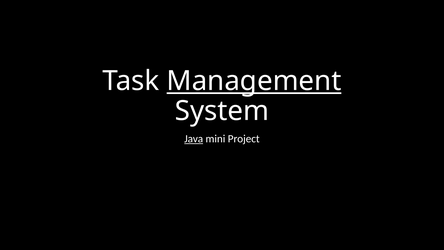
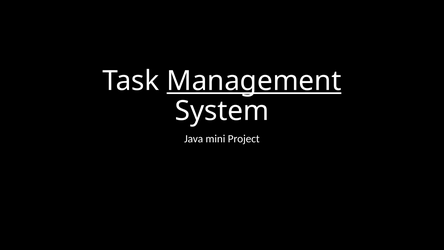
Java underline: present -> none (194, 139)
